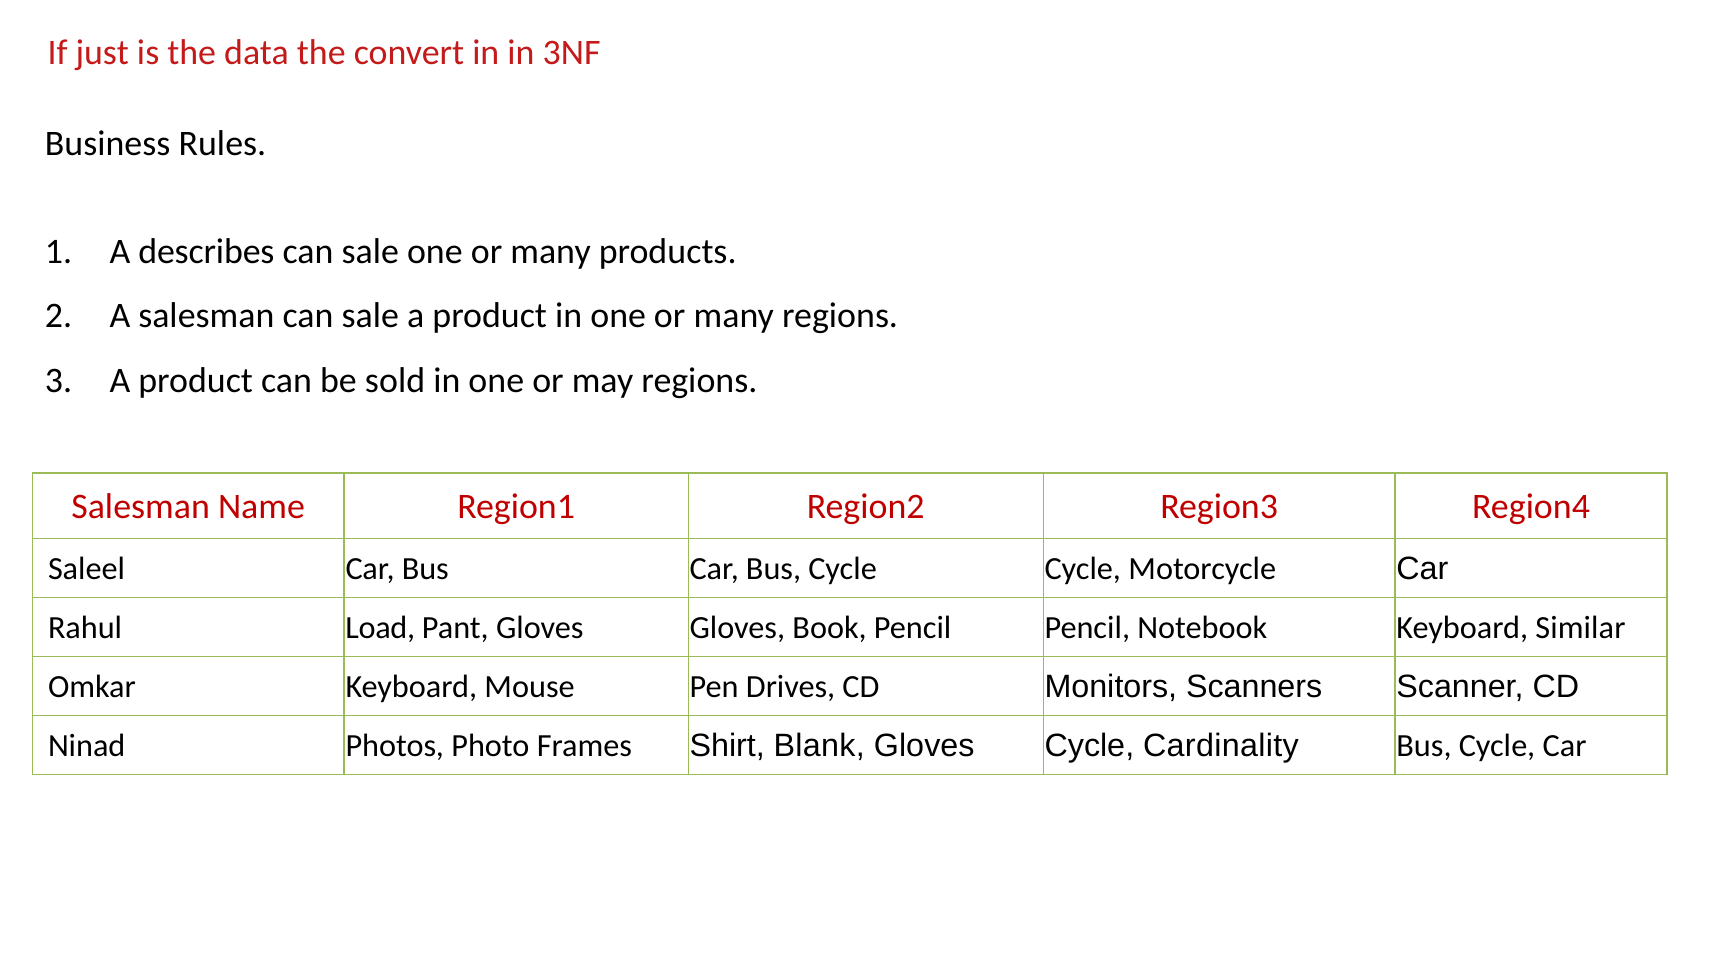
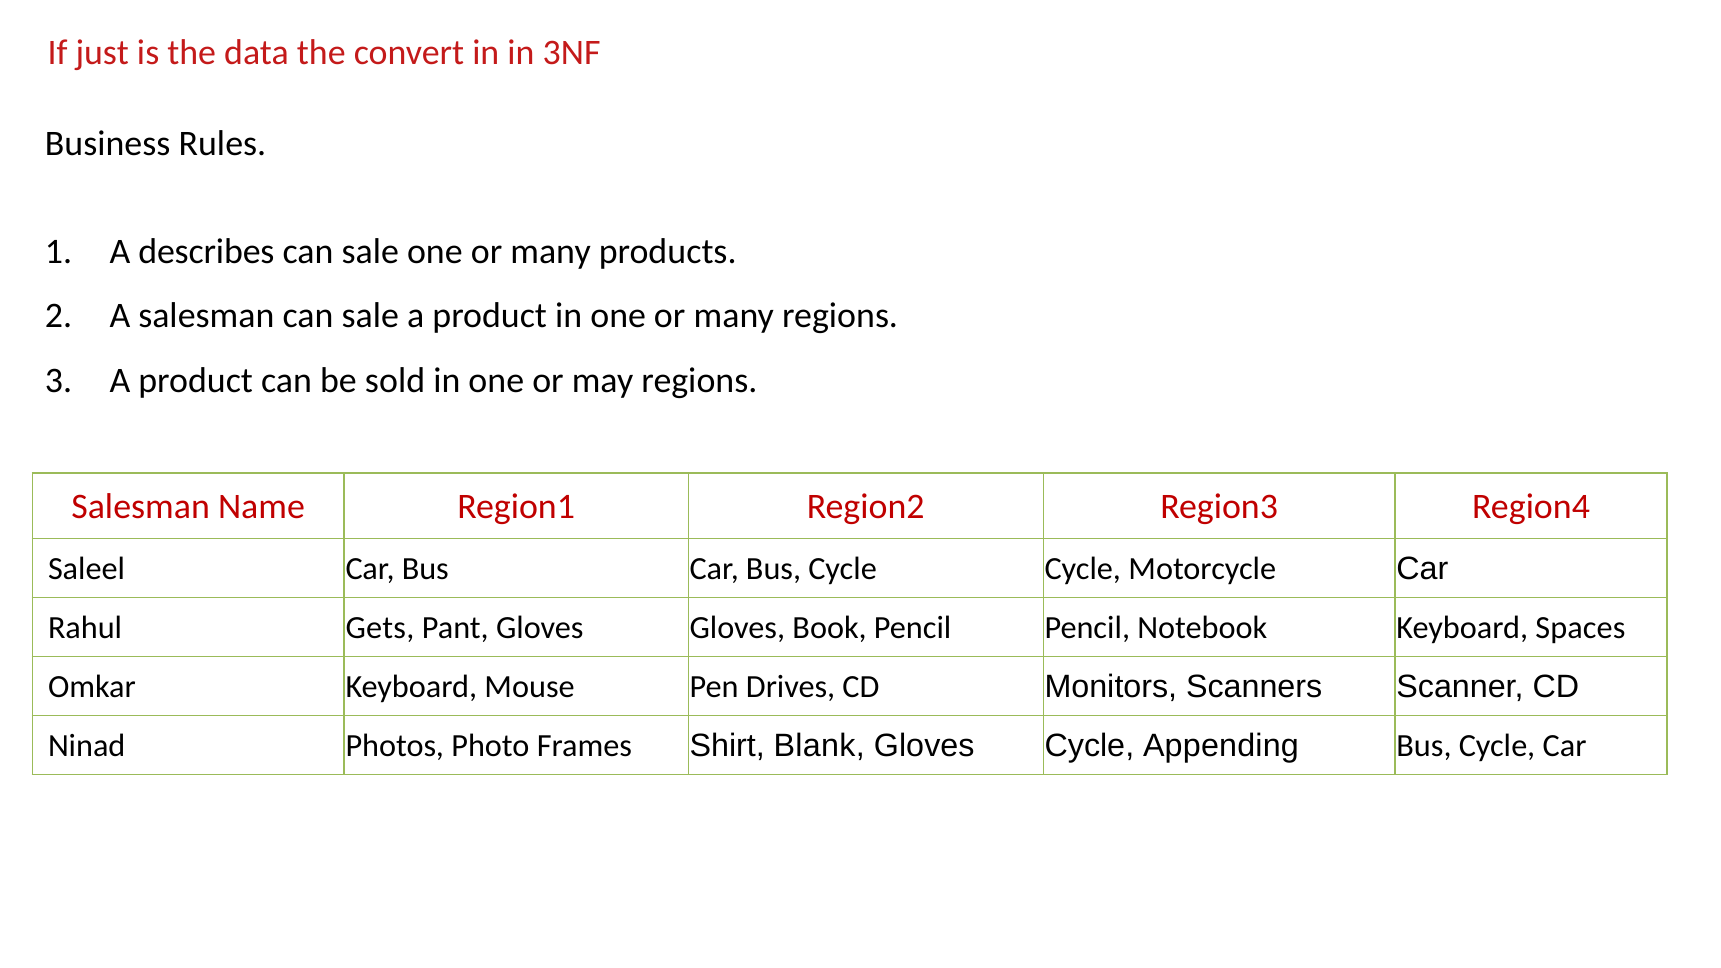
Load: Load -> Gets (380, 628)
Similar: Similar -> Spaces (1580, 628)
Cardinality: Cardinality -> Appending (1221, 746)
